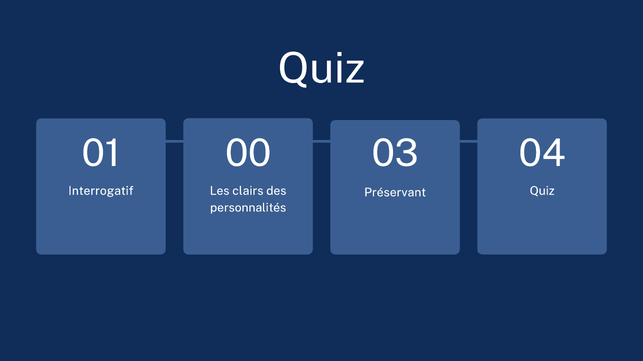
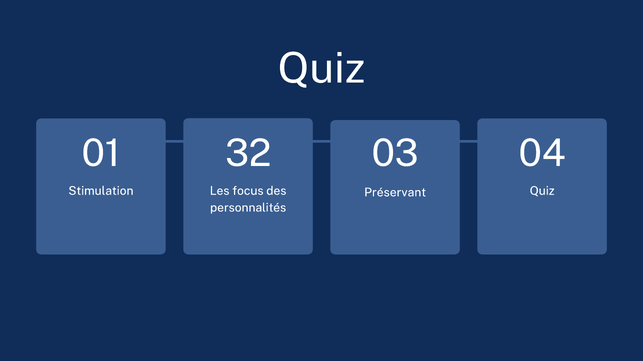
00: 00 -> 32 (248, 154)
Interrogatif: Interrogatif -> Stimulation (101, 191)
clairs: clairs -> focus (248, 191)
